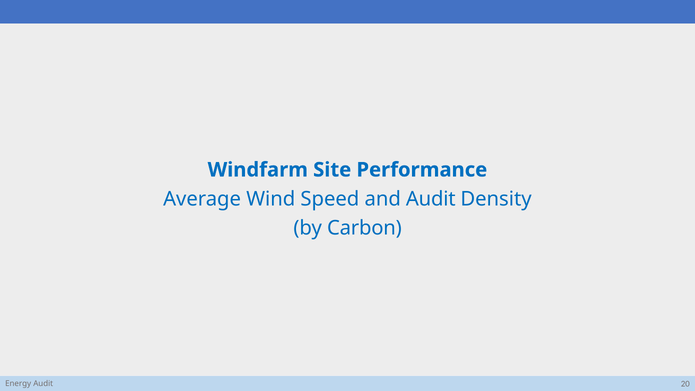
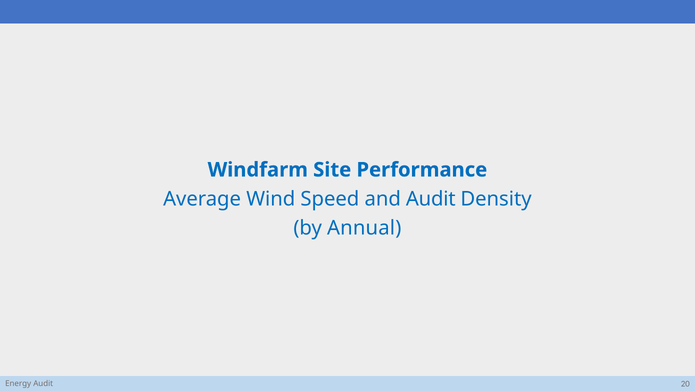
Carbon: Carbon -> Annual (364, 228)
